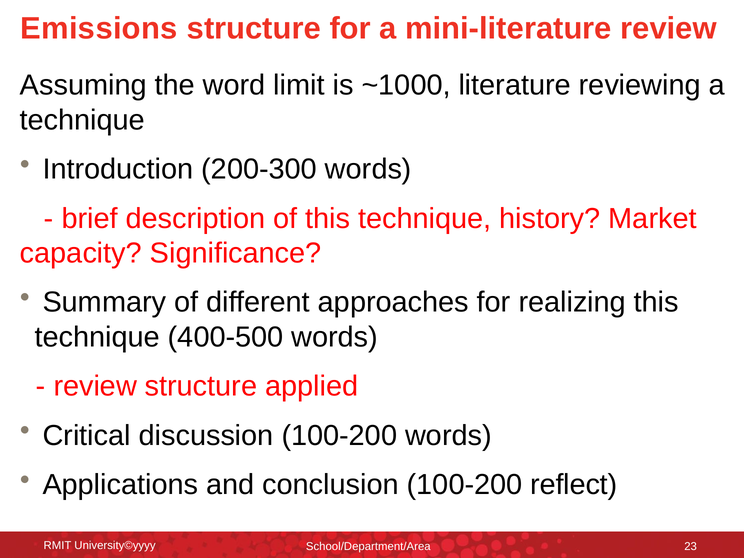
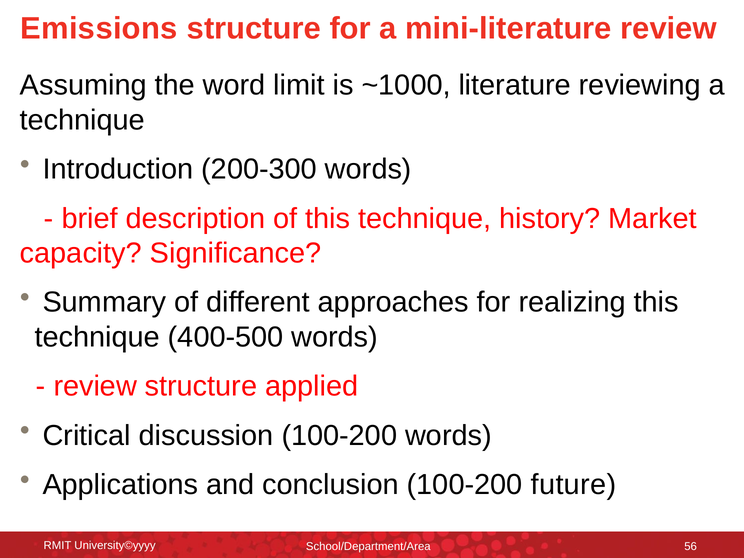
reflect: reflect -> future (574, 485)
23: 23 -> 56 (691, 547)
